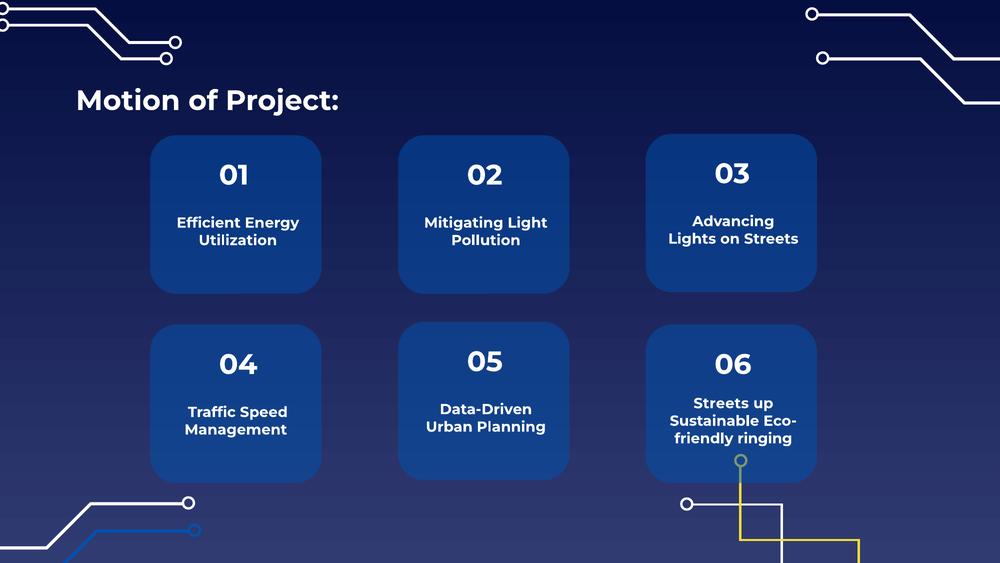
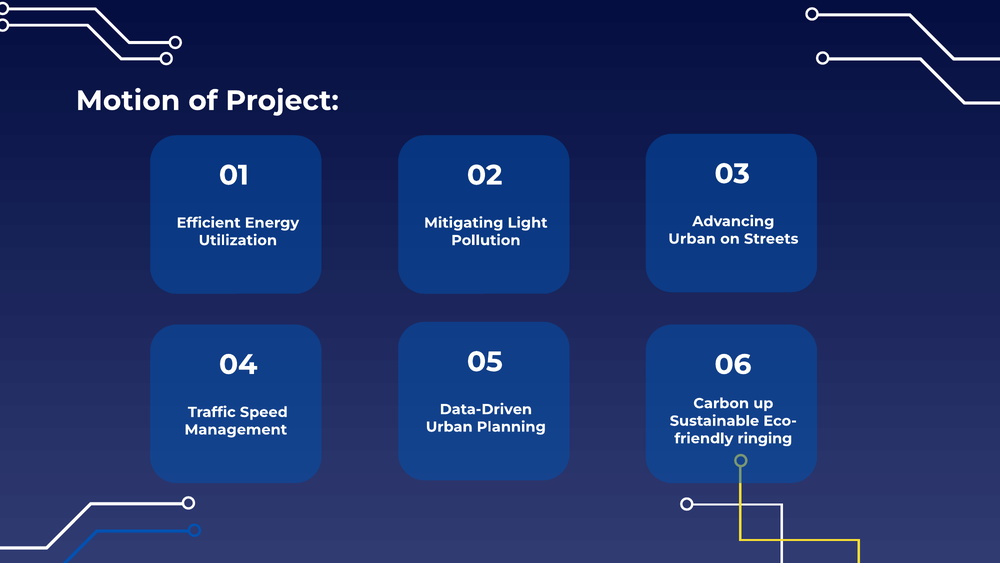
Lights: Lights -> Urban (692, 239)
Streets: Streets -> Carbon (721, 403)
